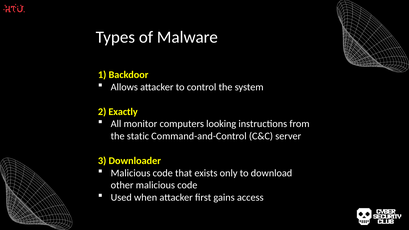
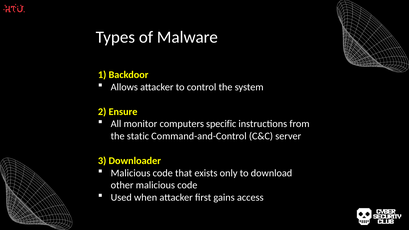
Exactly: Exactly -> Ensure (123, 112)
looking: looking -> specific (221, 124)
